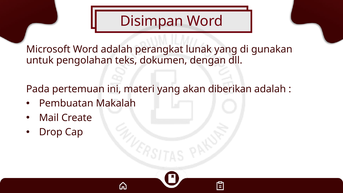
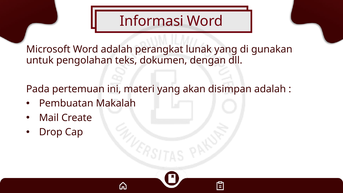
Disimpan: Disimpan -> Informasi (152, 21)
diberikan: diberikan -> disimpan (230, 89)
